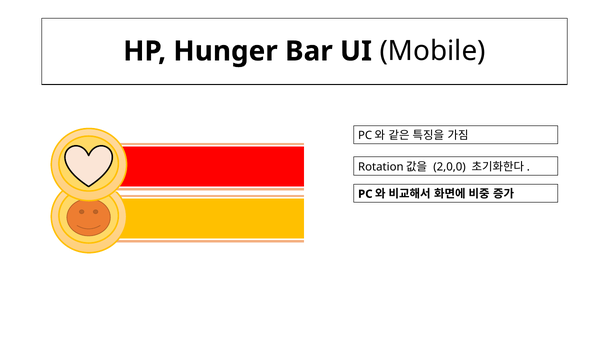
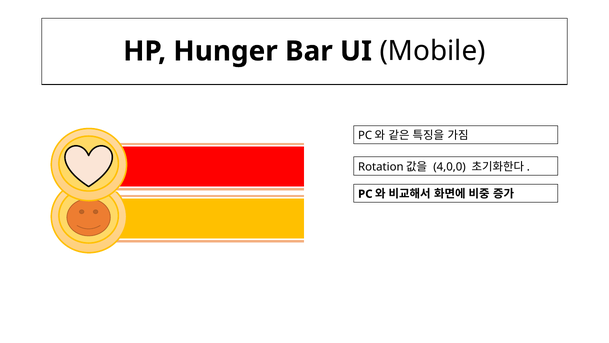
2,0,0: 2,0,0 -> 4,0,0 (450, 167)
